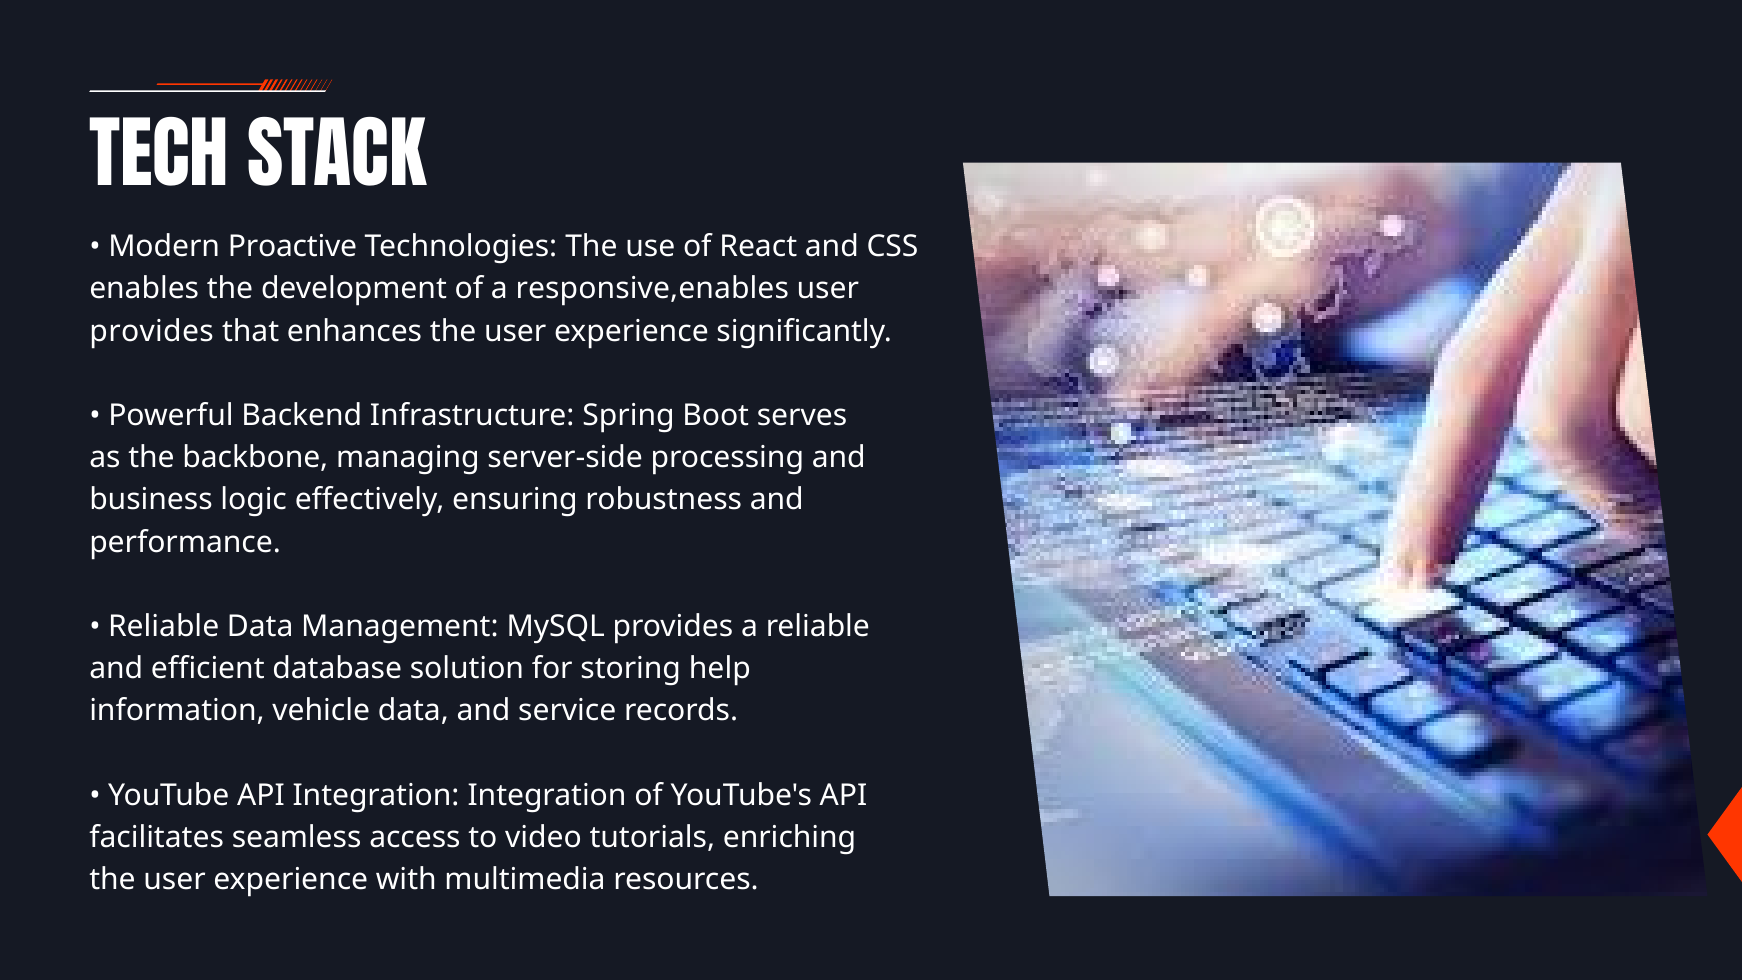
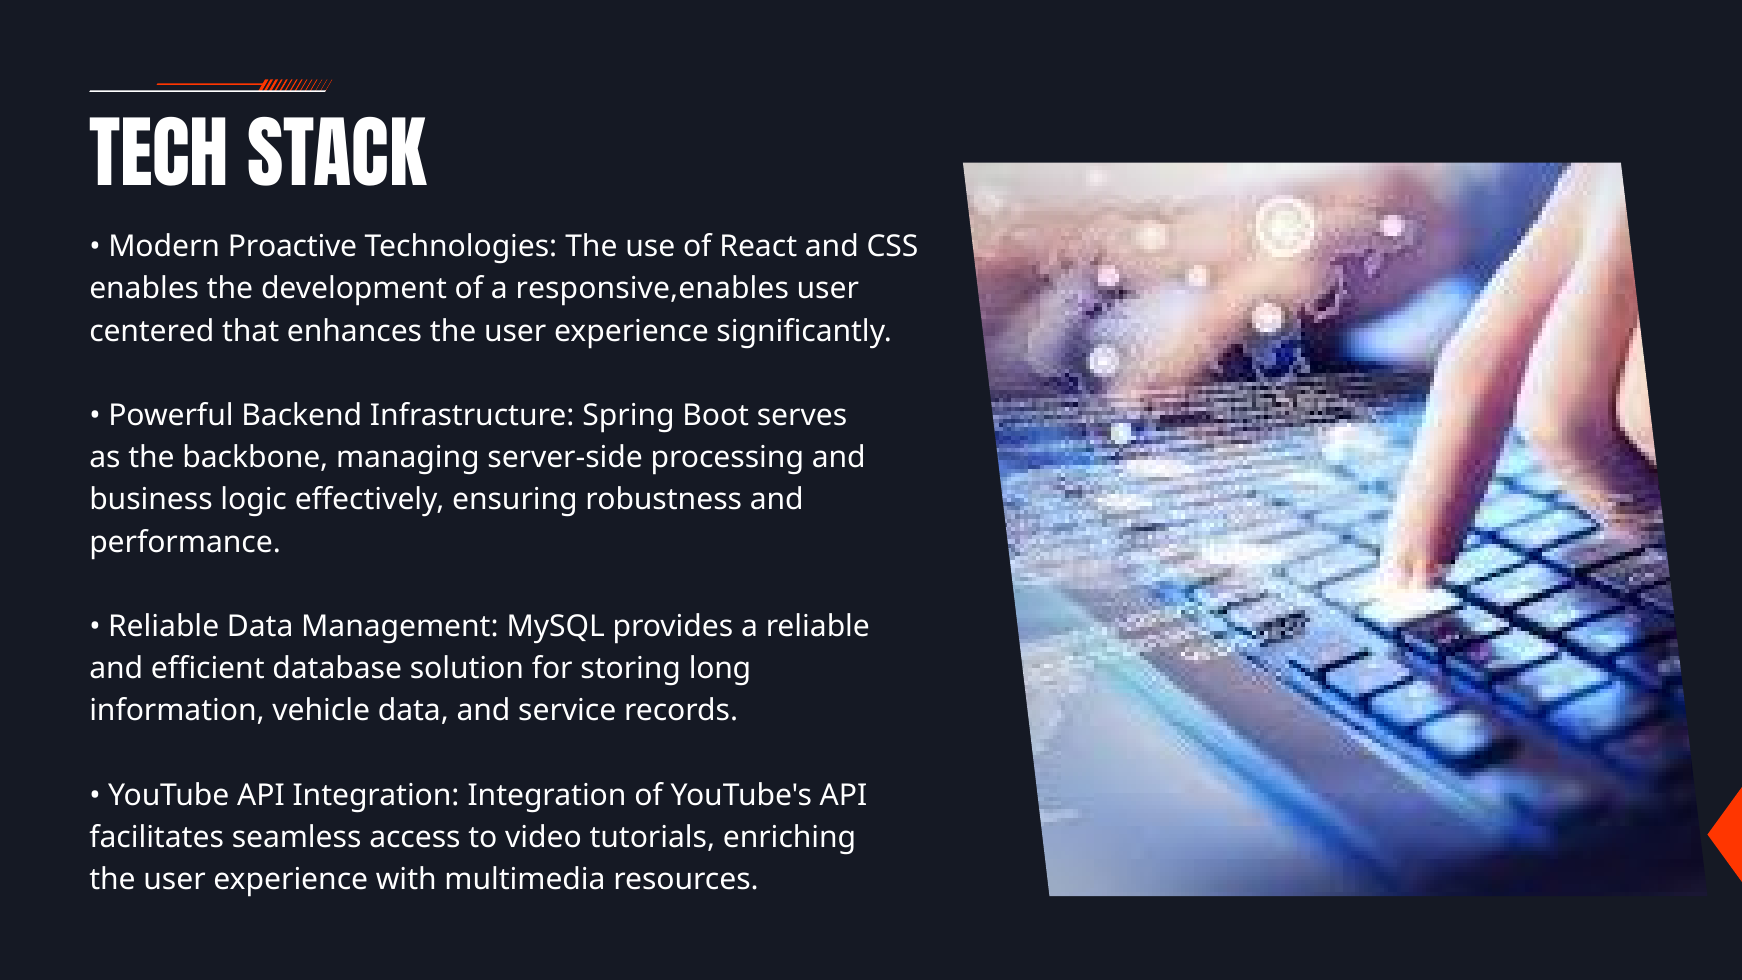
provides: provides -> centered (152, 331)
help: help -> long (720, 669)
